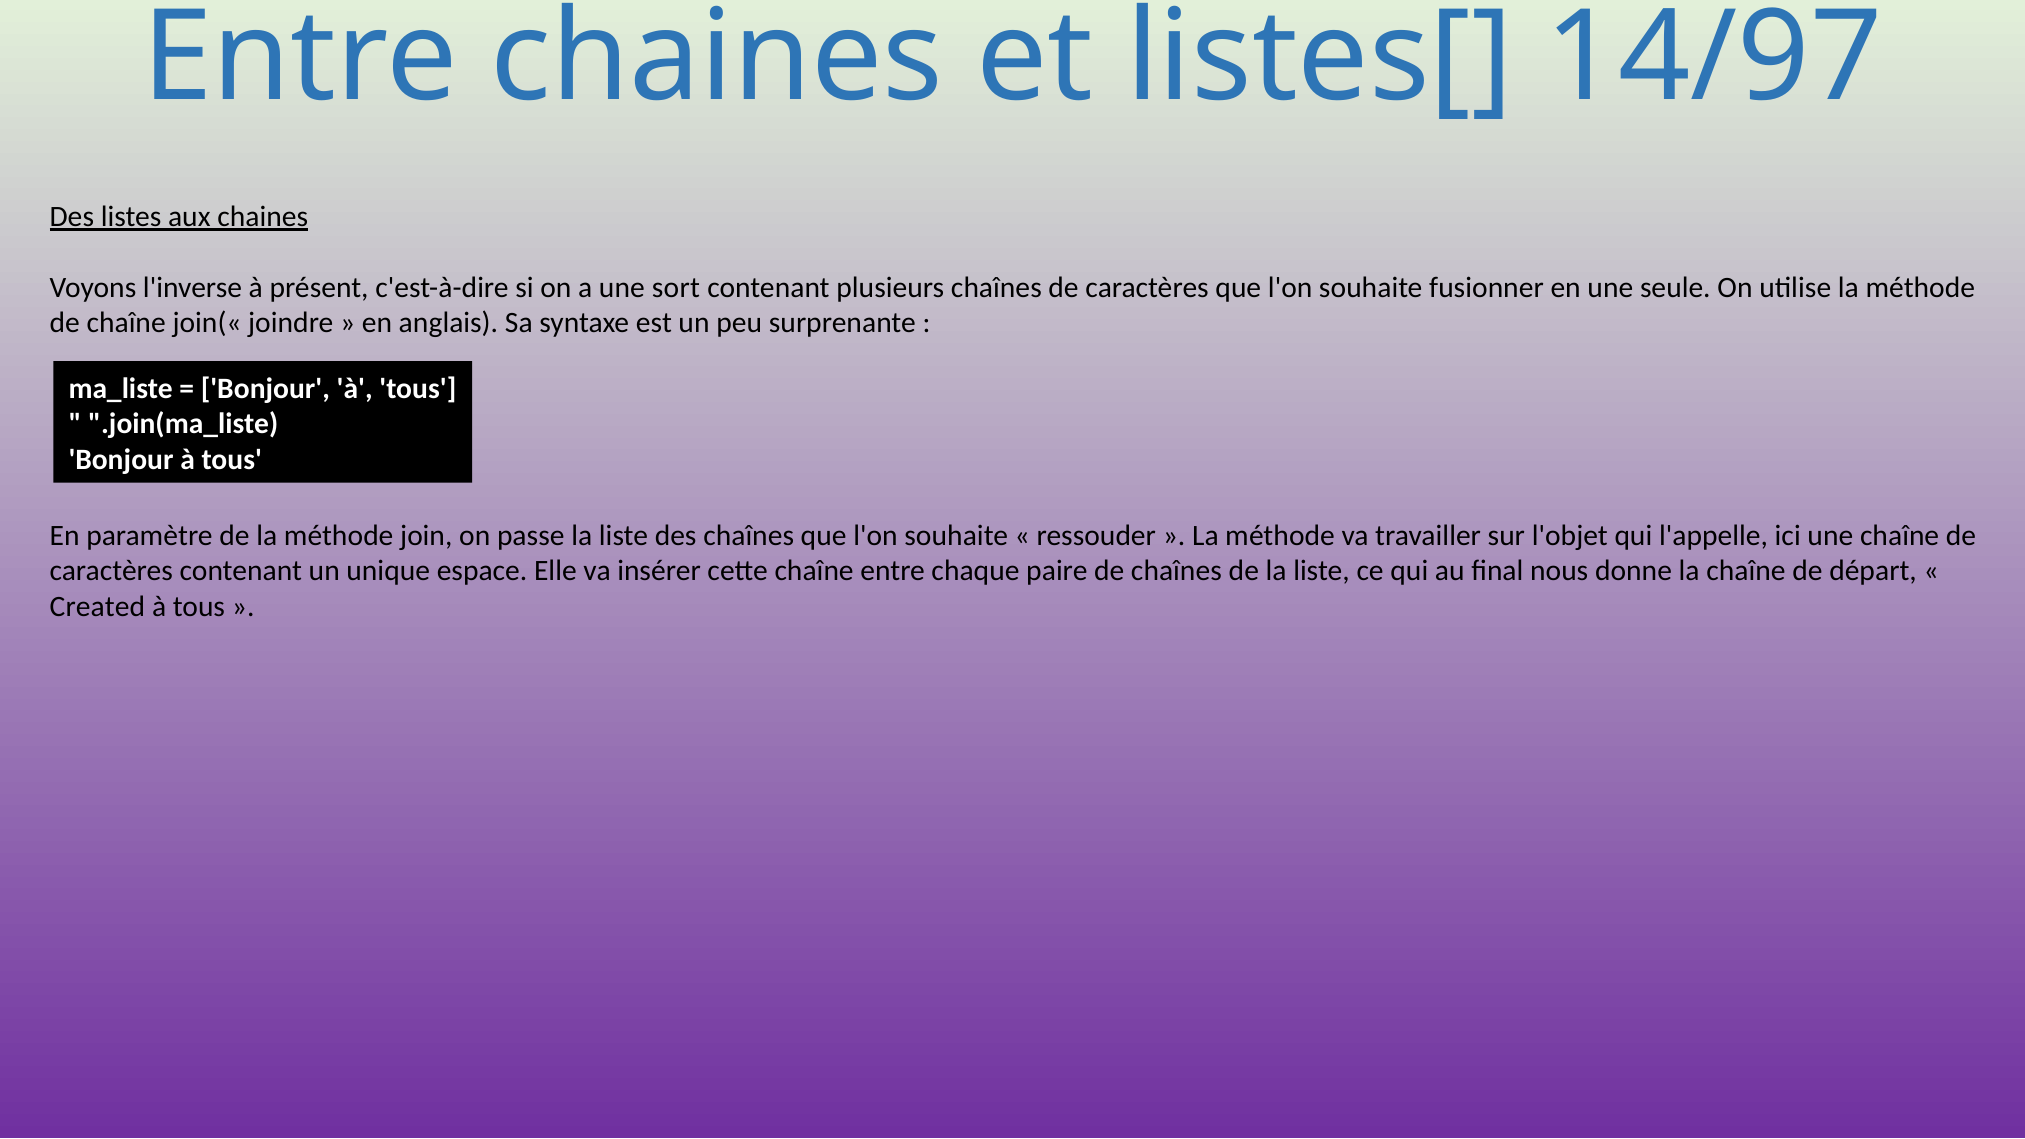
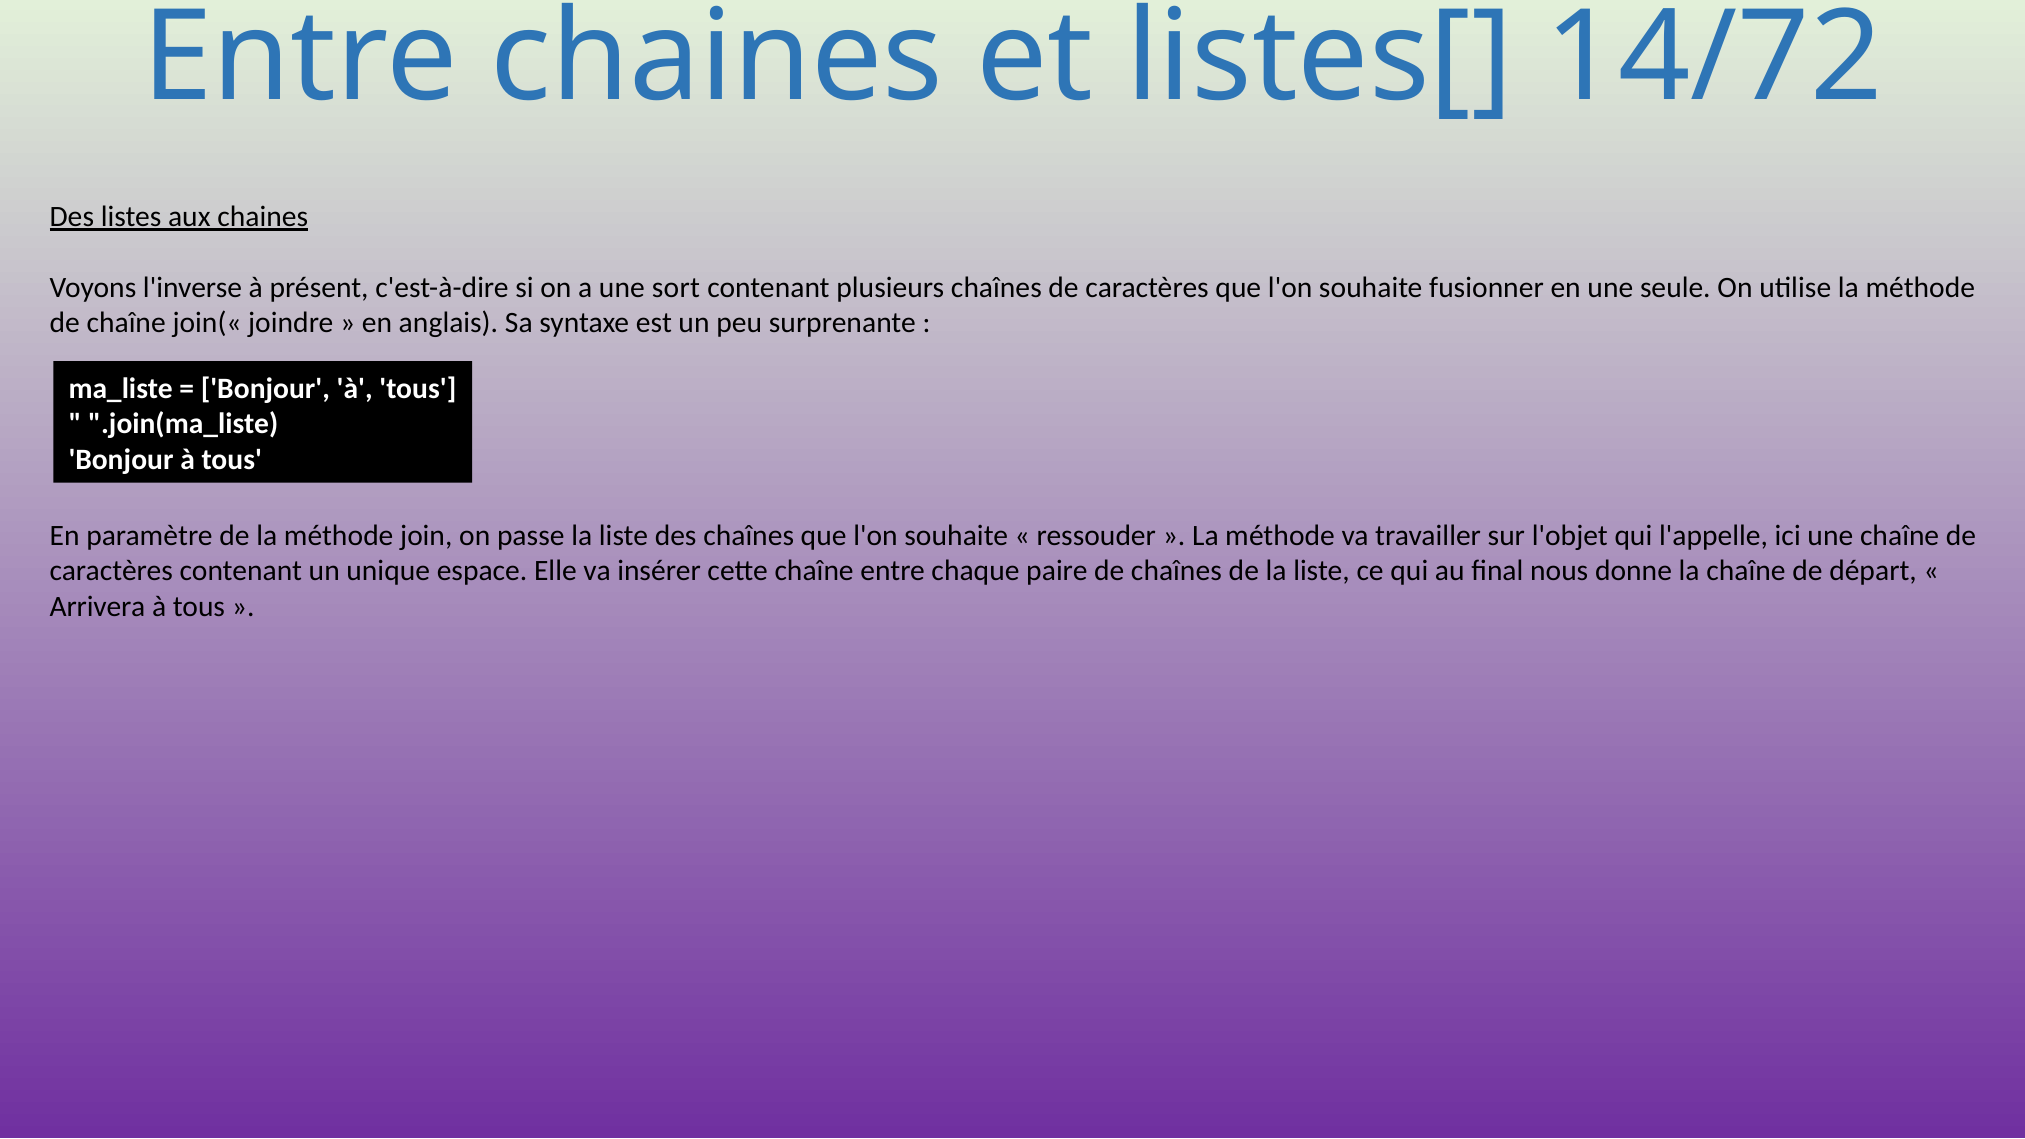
14/97: 14/97 -> 14/72 (1714, 58)
Created: Created -> Arrivera (98, 606)
